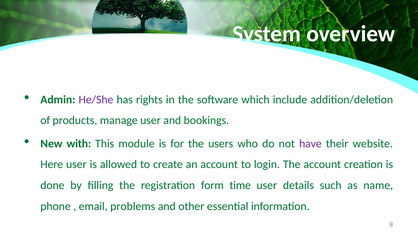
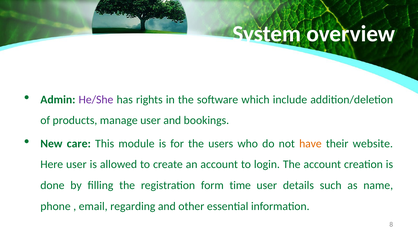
with: with -> care (79, 144)
have colour: purple -> orange (310, 144)
problems: problems -> regarding (133, 206)
